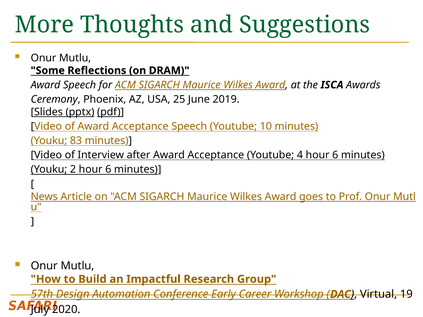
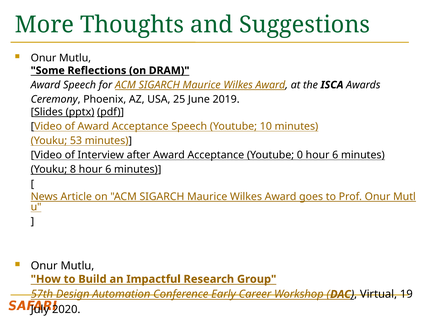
83: 83 -> 53 (76, 141)
4: 4 -> 0 (300, 155)
2: 2 -> 8 (73, 170)
